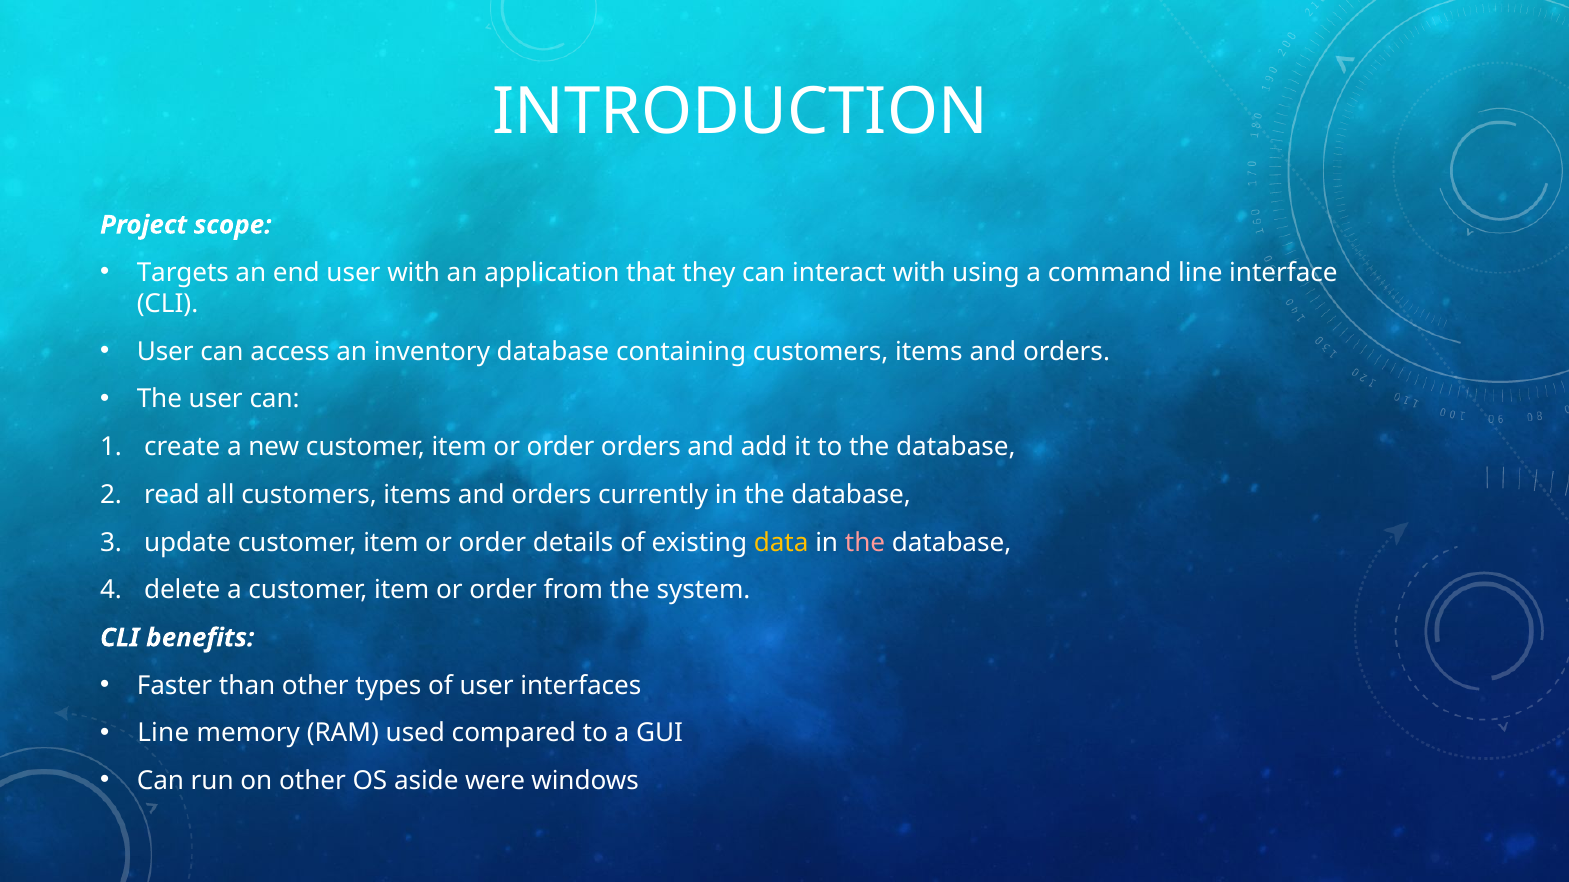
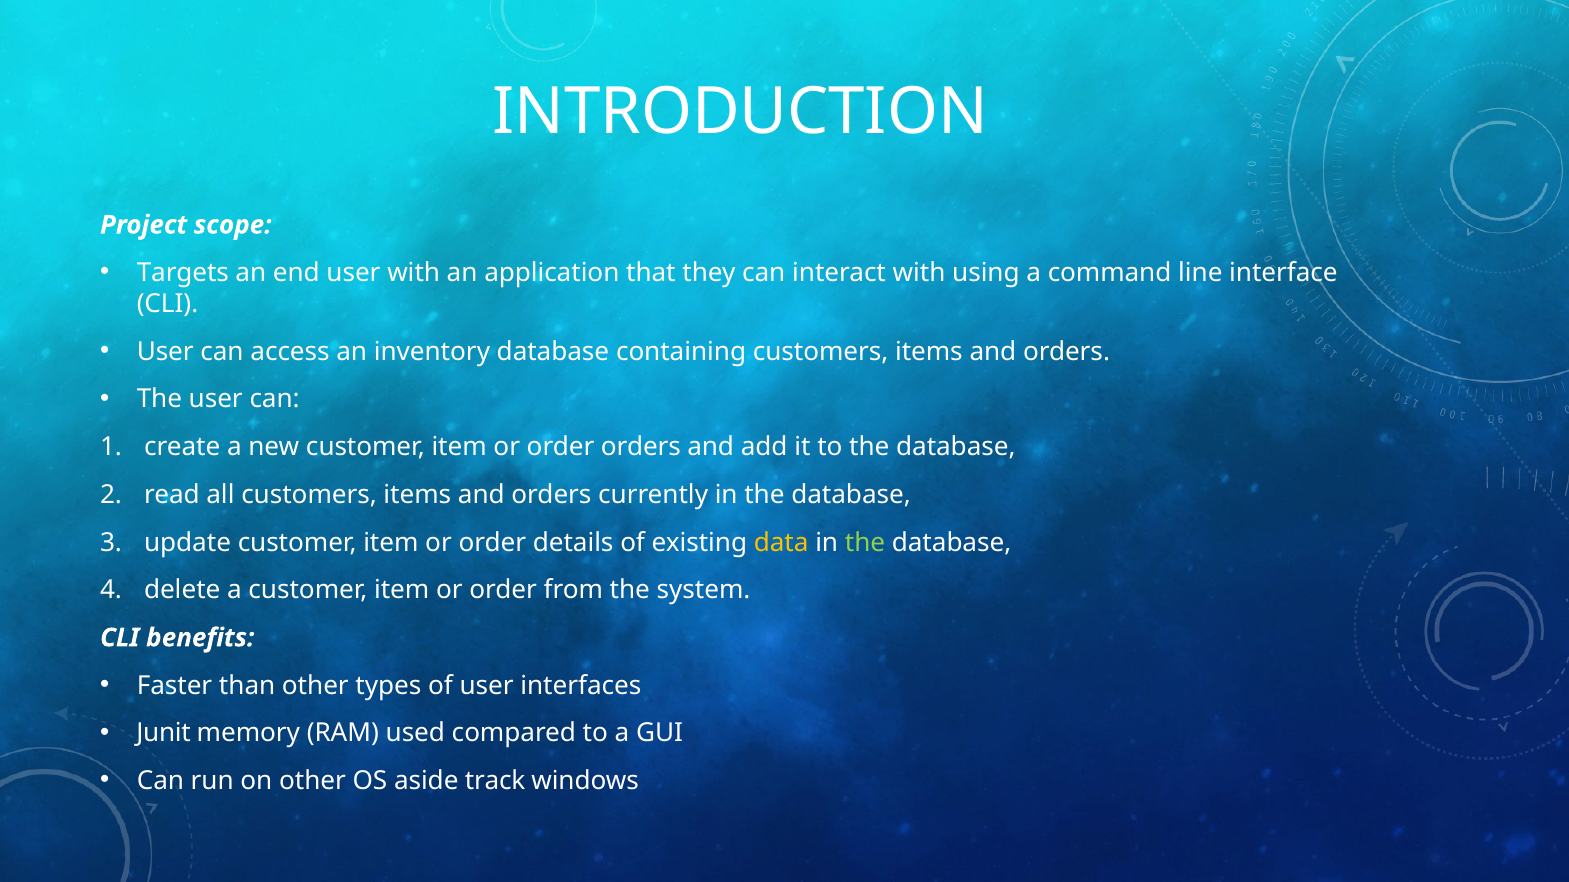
the colour: pink -> light green (865, 543)
Line: Line -> Junit (164, 734)
were: were -> track (495, 781)
